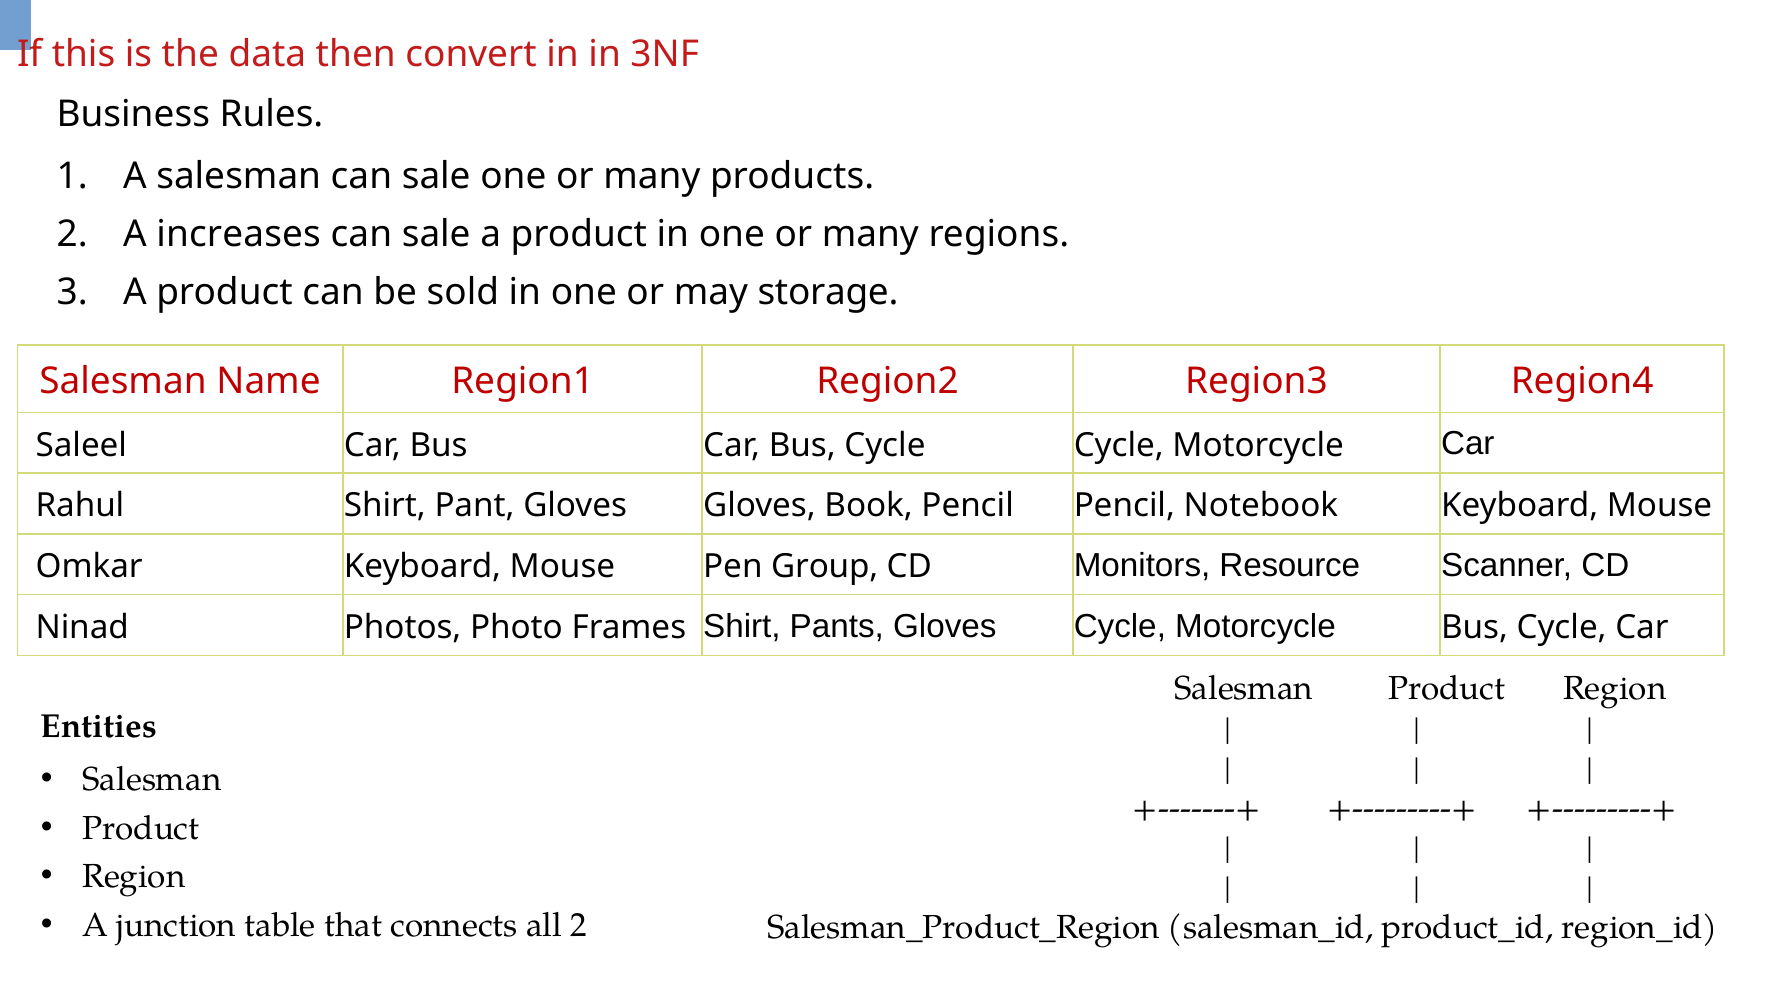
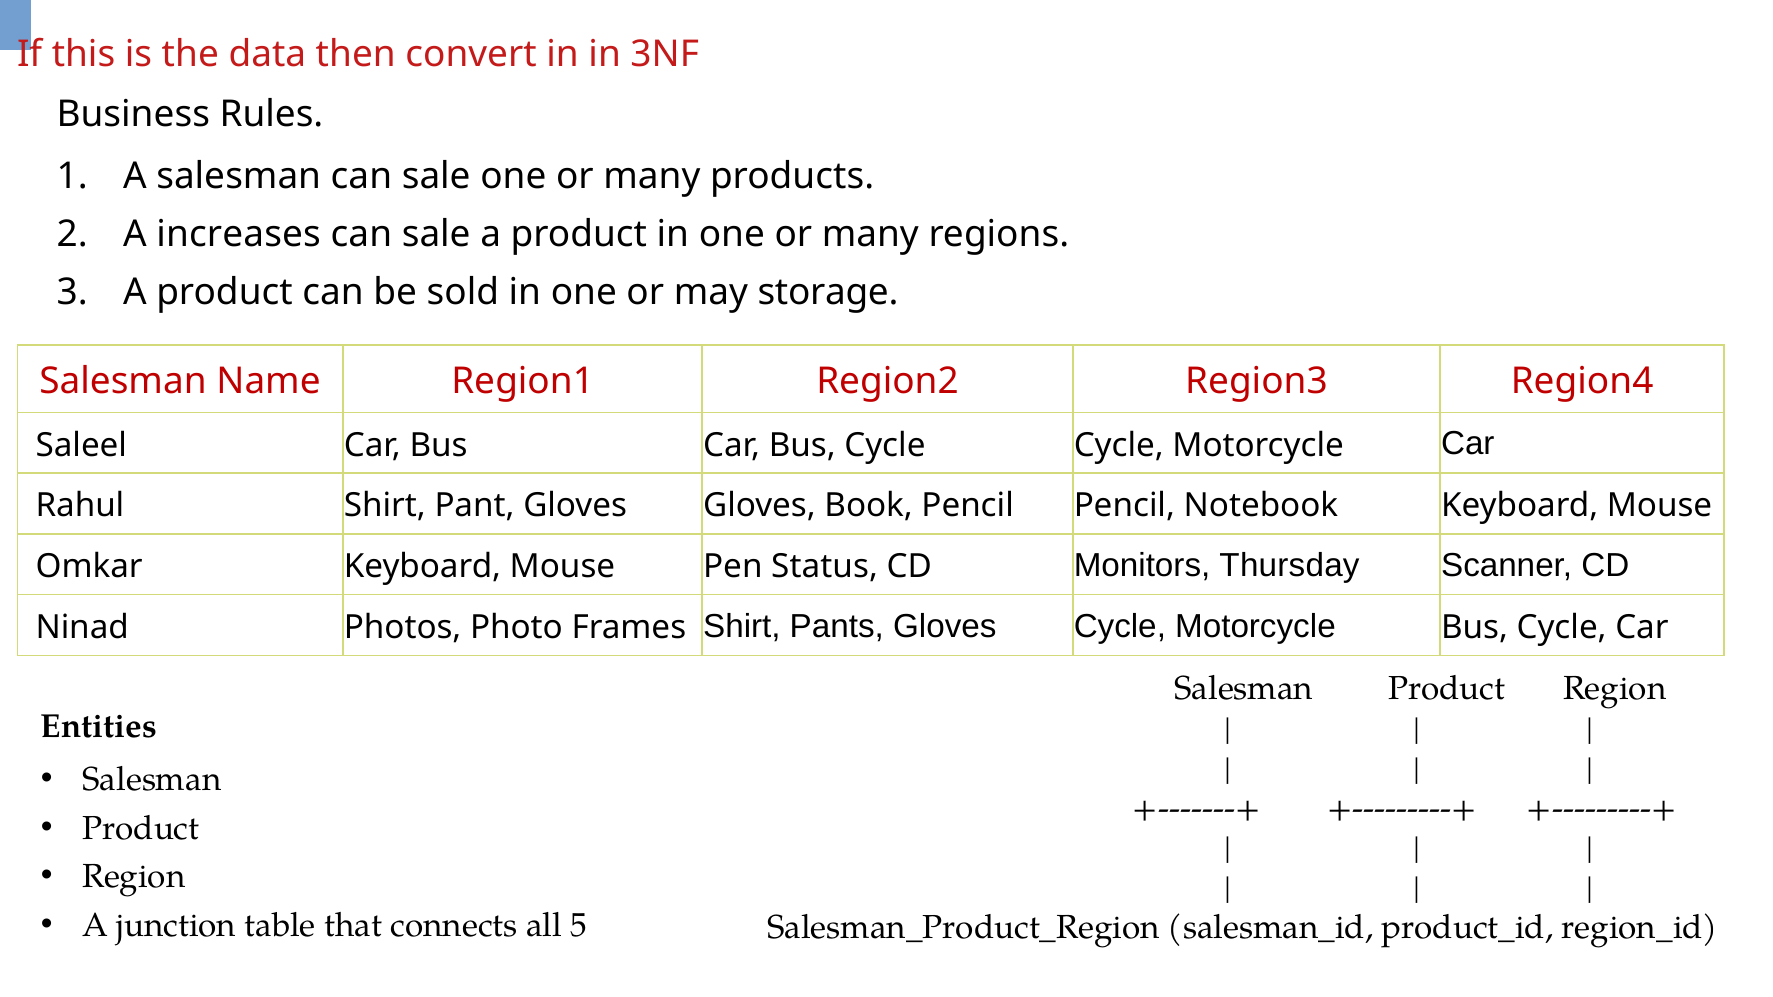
Group: Group -> Status (825, 567)
Resource: Resource -> Thursday (1290, 566)
all 2: 2 -> 5 (579, 926)
